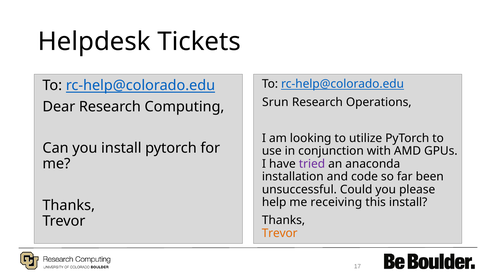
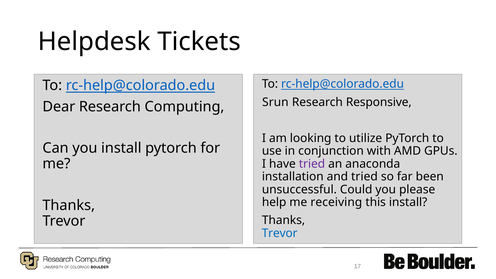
Operations: Operations -> Responsive (379, 102)
and code: code -> tried (364, 177)
Trevor colour: orange -> blue (280, 233)
